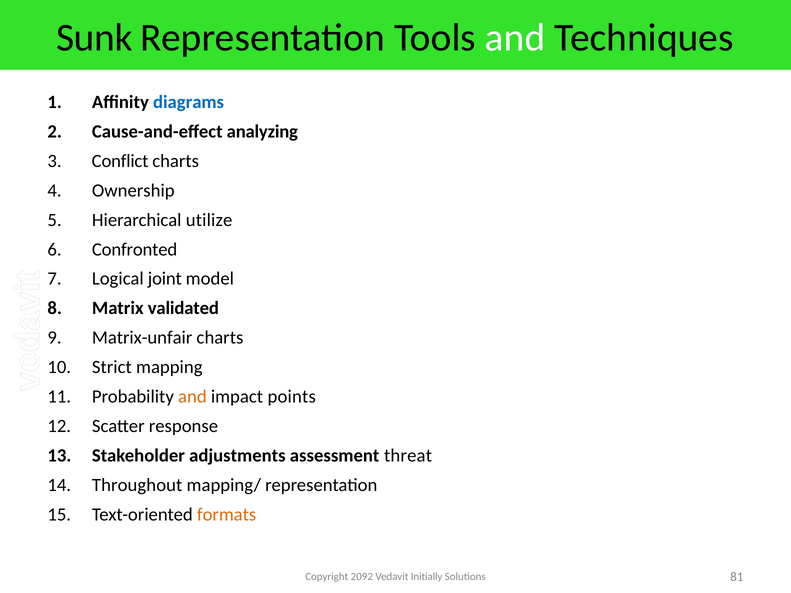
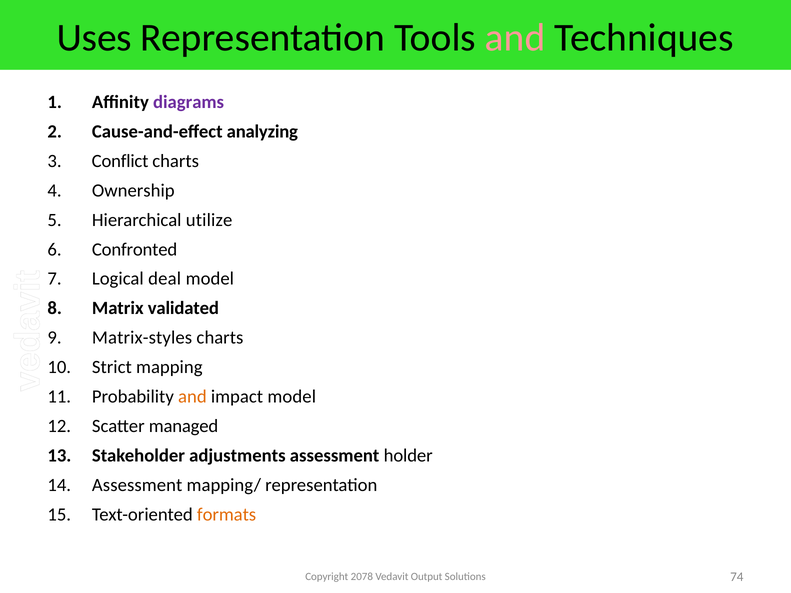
Sunk: Sunk -> Uses (94, 38)
and colour: white -> pink (515, 38)
diagrams colour: blue -> purple (189, 102)
joint: joint -> deal (165, 279)
Matrix-unfair: Matrix-unfair -> Matrix-styles (142, 338)
impact points: points -> model (292, 397)
response: response -> managed (184, 426)
threat: threat -> holder (408, 456)
Throughout: Throughout -> Assessment (137, 485)
2092: 2092 -> 2078 (362, 577)
Initially: Initially -> Output (427, 577)
81: 81 -> 74 (737, 577)
